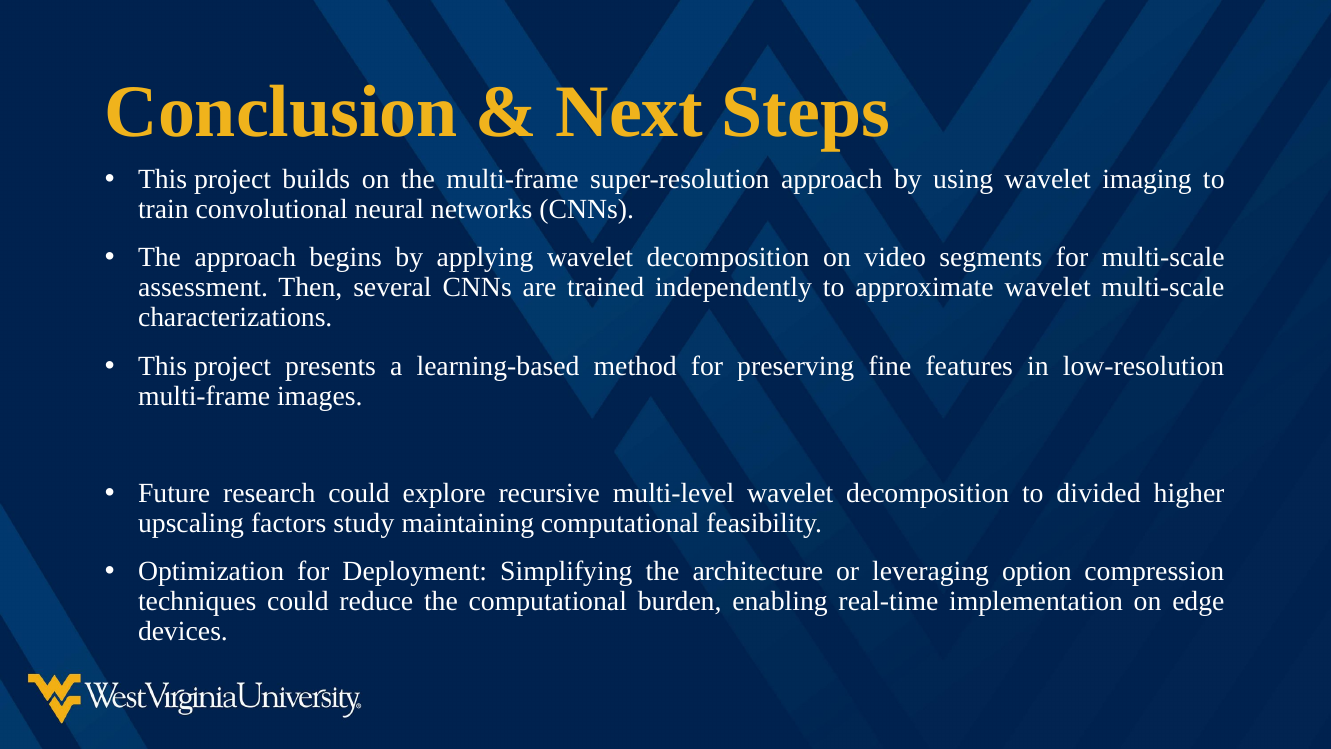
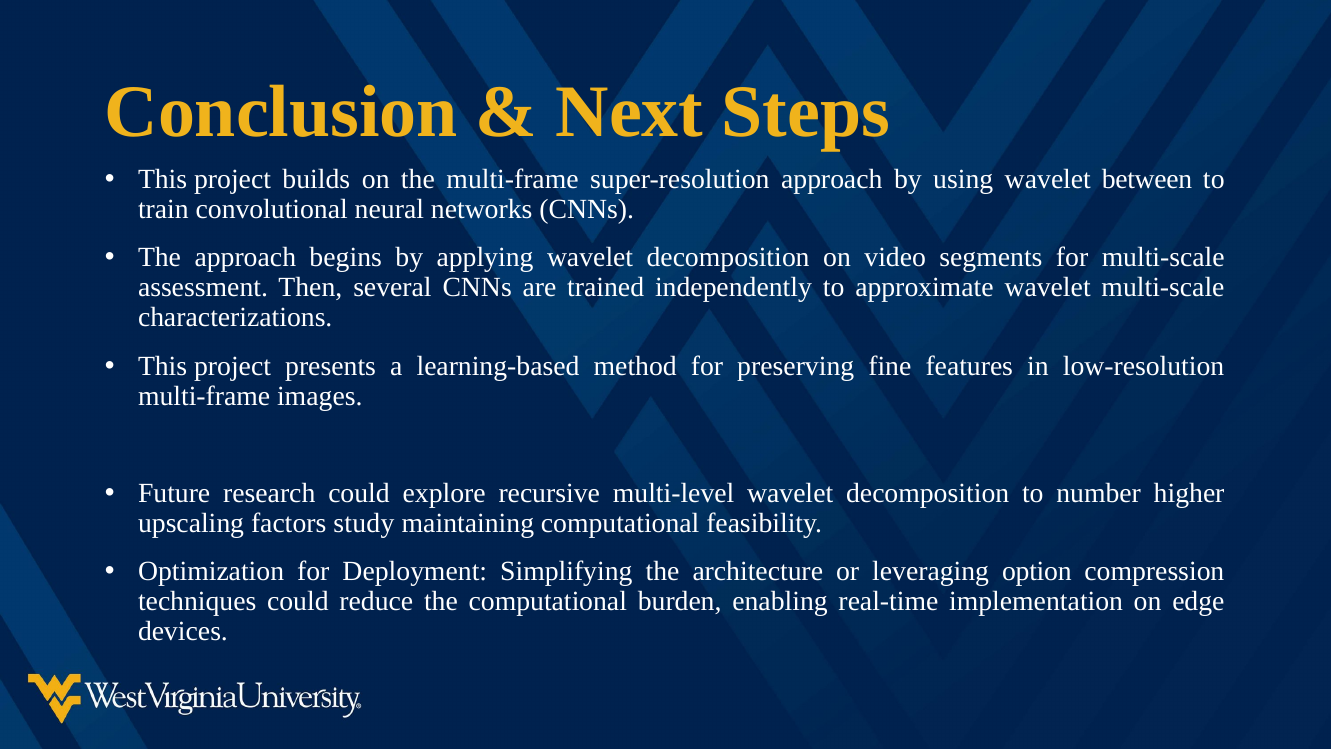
imaging: imaging -> between (1147, 179)
divided: divided -> number (1099, 493)
